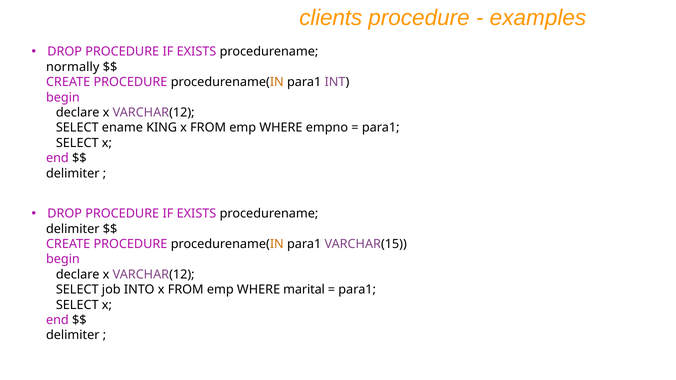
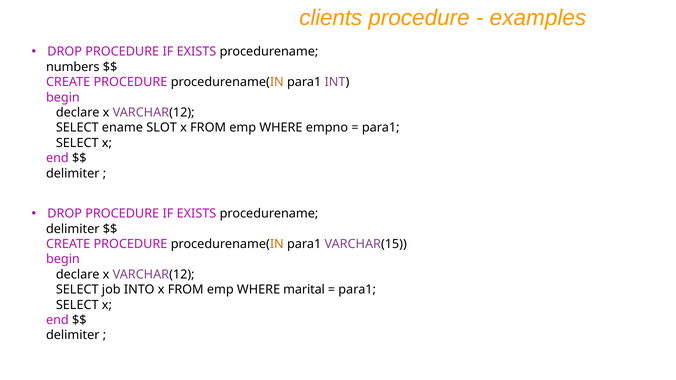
normally: normally -> numbers (73, 67)
KING: KING -> SLOT (162, 128)
